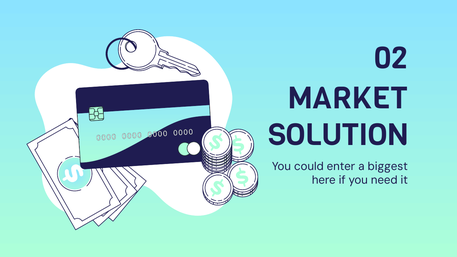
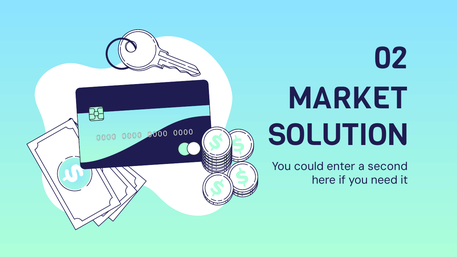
biggest: biggest -> second (388, 167)
